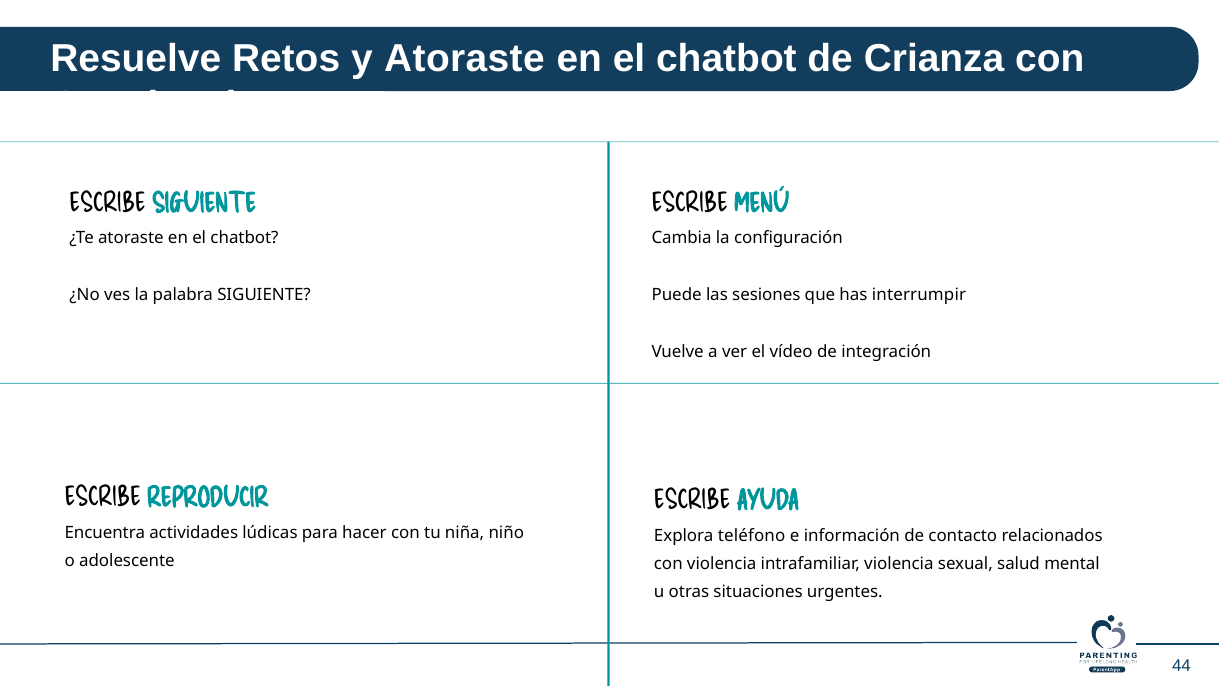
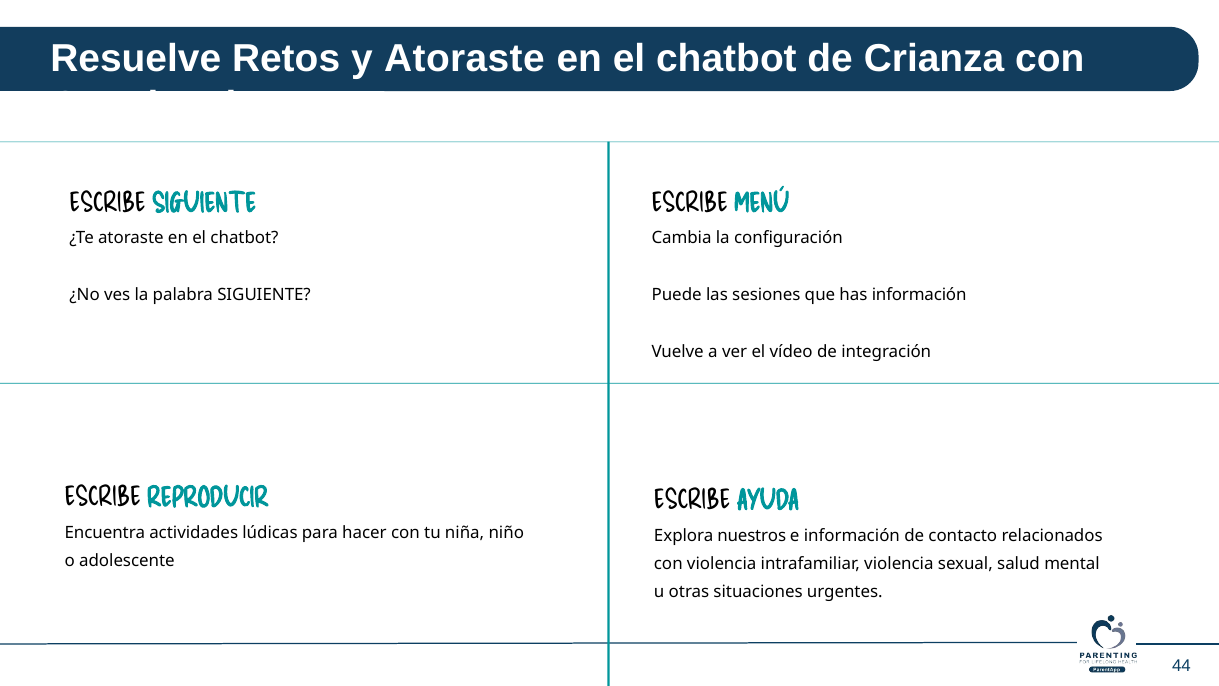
has interrumpir: interrumpir -> información (919, 295)
teléfono: teléfono -> nuestros (752, 535)
